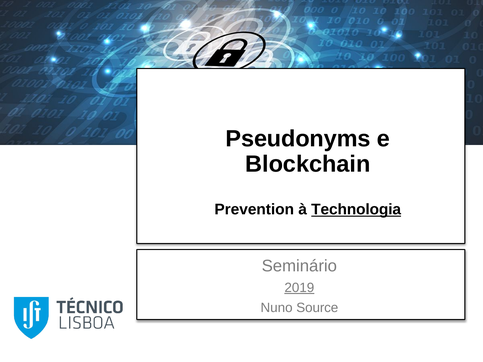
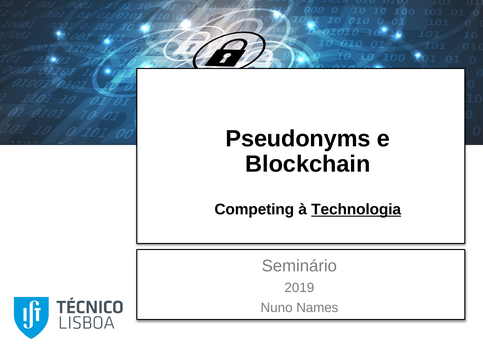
Prevention: Prevention -> Competing (254, 210)
2019 underline: present -> none (299, 288)
Source: Source -> Names (317, 308)
